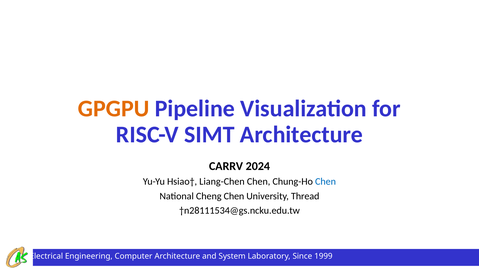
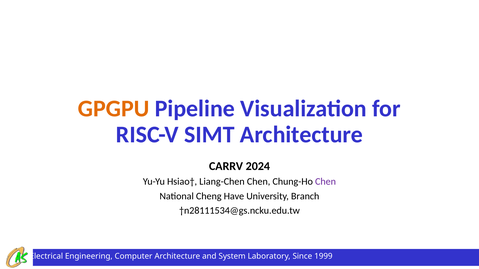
Chen colour: blue -> purple (326, 182)
Cheng Chen: Chen -> Have (234, 196)
Thread: Thread -> Branch (305, 196)
